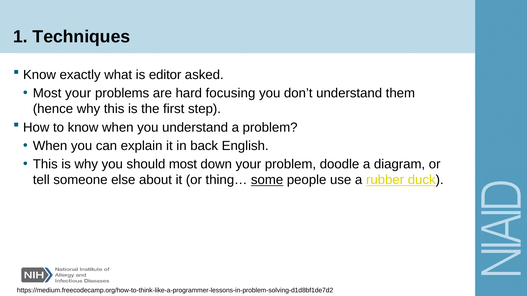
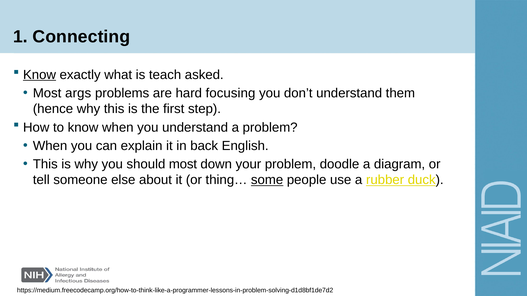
Techniques: Techniques -> Connecting (81, 37)
Know underline: none -> present (40, 75)
editor: editor -> teach (165, 75)
Most your: your -> args (78, 93)
